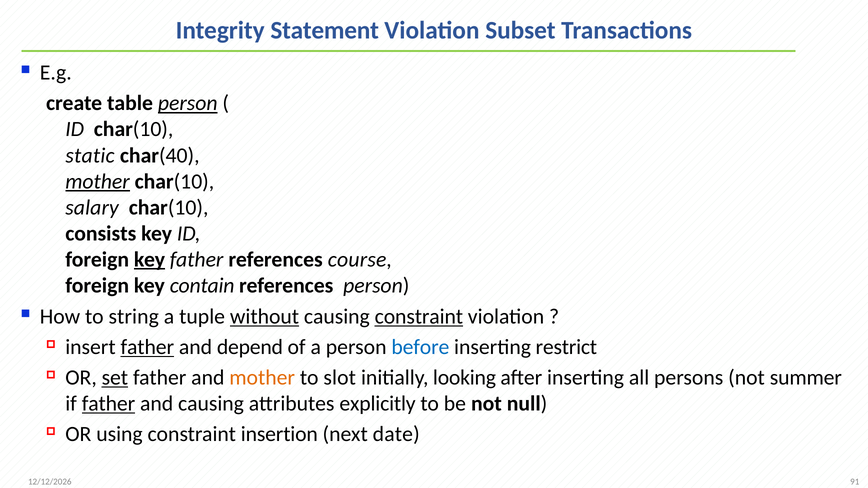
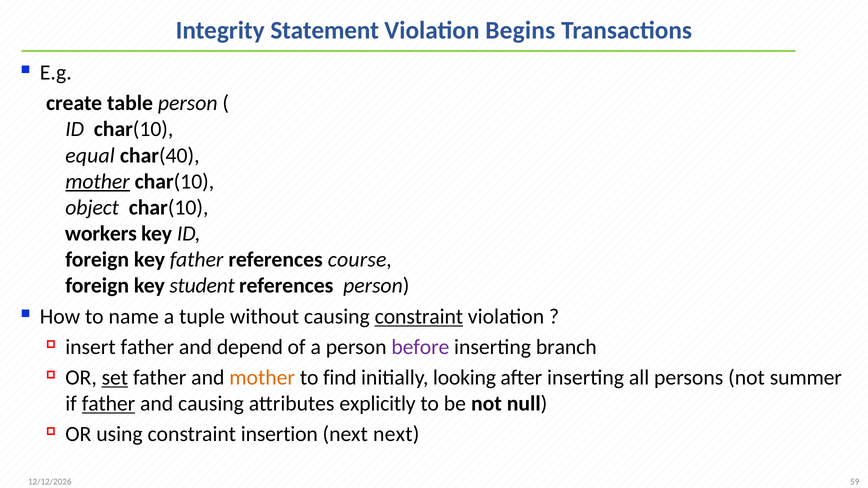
Subset: Subset -> Begins (520, 31)
person underline: present -> none (188, 103)
static: static -> equal (90, 155)
salary: salary -> object (92, 208)
consists: consists -> workers (101, 234)
key underline: present -> none (150, 260)
contain: contain -> student (202, 286)
string: string -> name (134, 317)
without underline: present -> none (265, 317)
father underline: present -> none (147, 347)
before colour: blue -> purple (420, 347)
restrict: restrict -> branch (566, 347)
slot: slot -> find (340, 378)
next date: date -> next (396, 434)
91: 91 -> 59 (855, 482)
